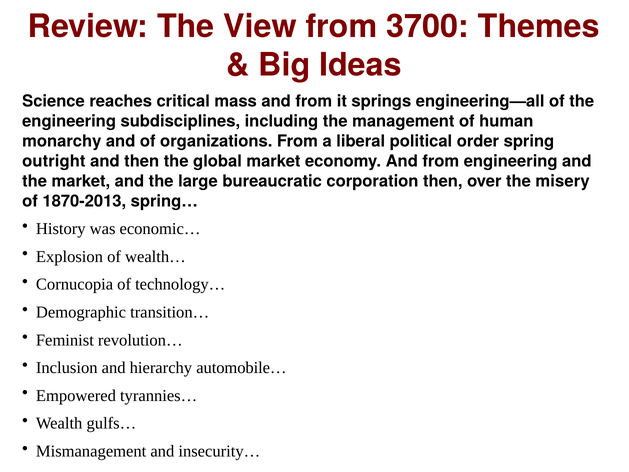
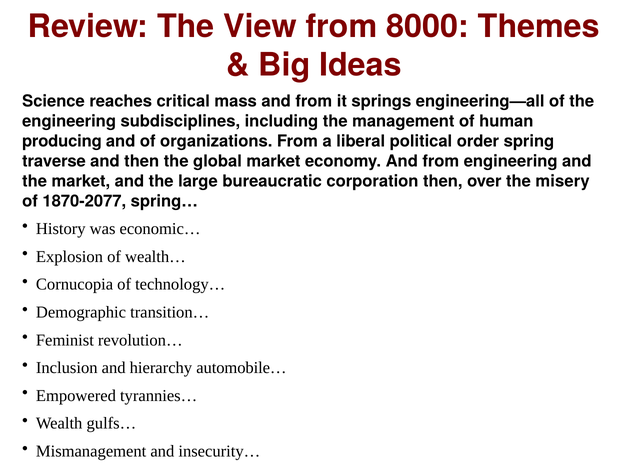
3700: 3700 -> 8000 (428, 26)
monarchy: monarchy -> producing (62, 141)
outright: outright -> traverse (54, 161)
1870-2013: 1870-2013 -> 1870-2077 (84, 201)
